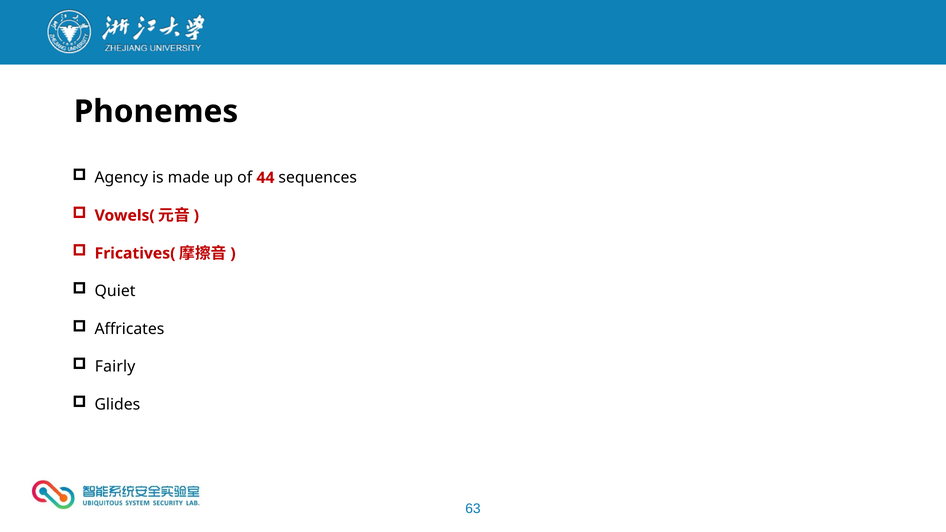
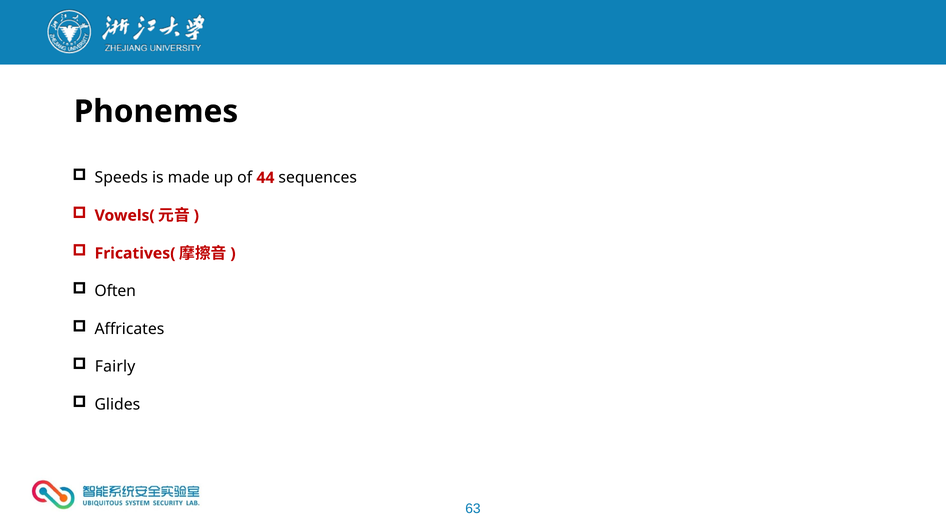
Agency: Agency -> Speeds (121, 178)
Quiet: Quiet -> Often (115, 291)
